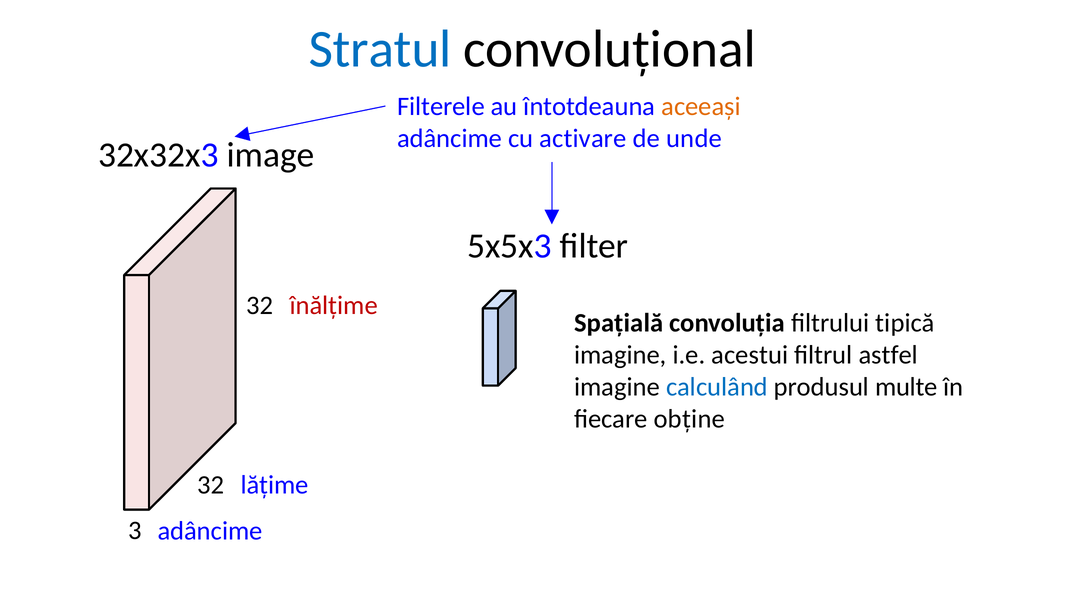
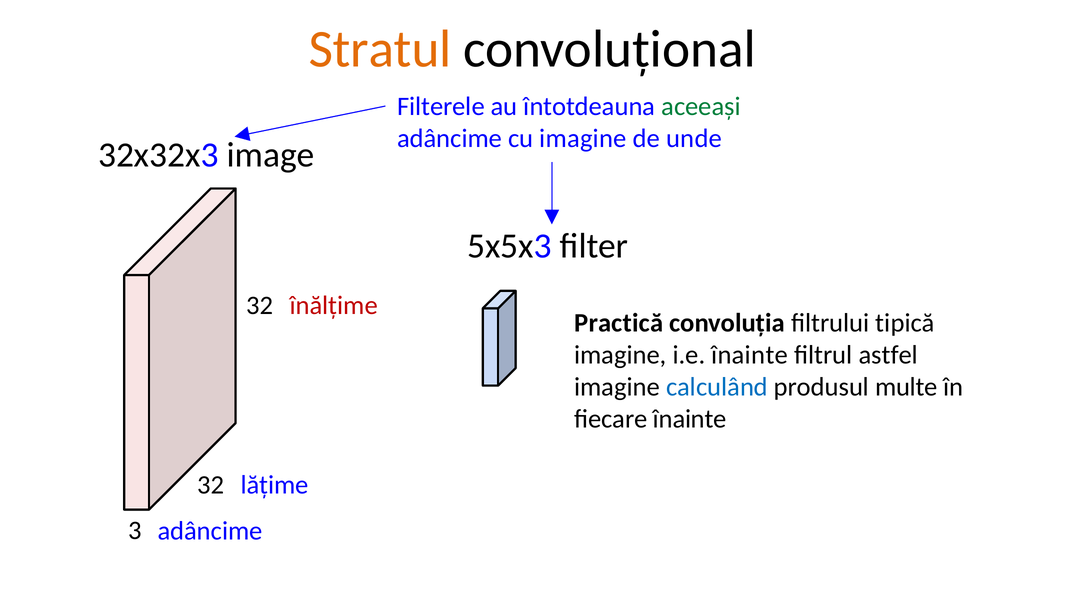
Stratul colour: blue -> orange (380, 49)
aceeași colour: orange -> green (701, 106)
cu activare: activare -> imagine (583, 138)
Spațială: Spațială -> Practică (619, 323)
i.e acestui: acestui -> înainte (750, 355)
fiecare obține: obține -> înainte (690, 419)
